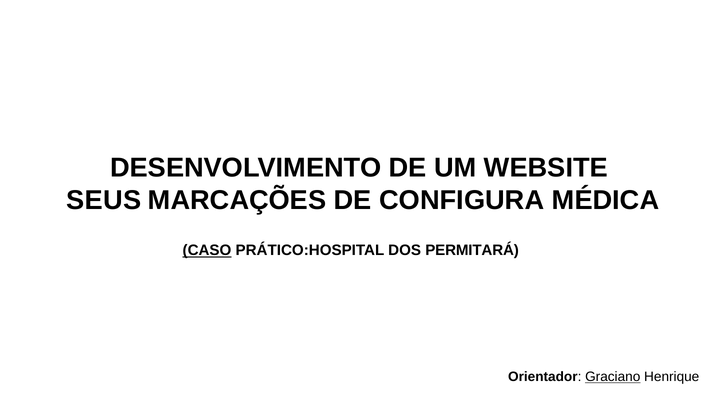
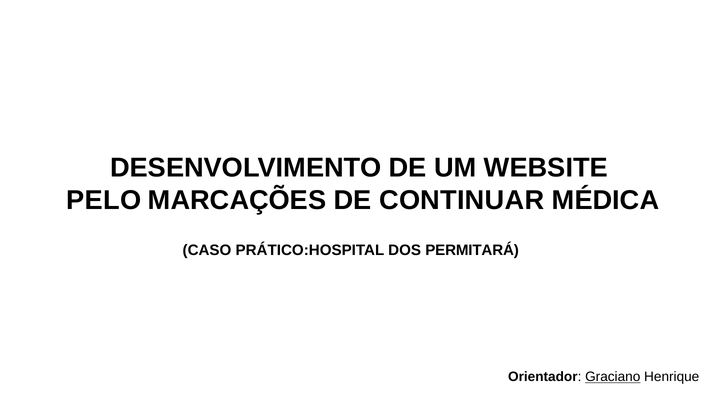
SEUS: SEUS -> PELO (104, 200)
CONFIGURA: CONFIGURA -> CONTINUAR (462, 200)
CASO underline: present -> none (207, 251)
